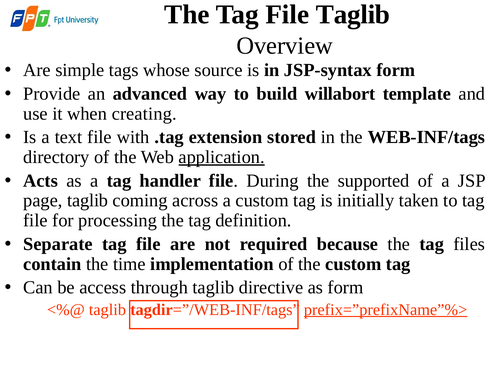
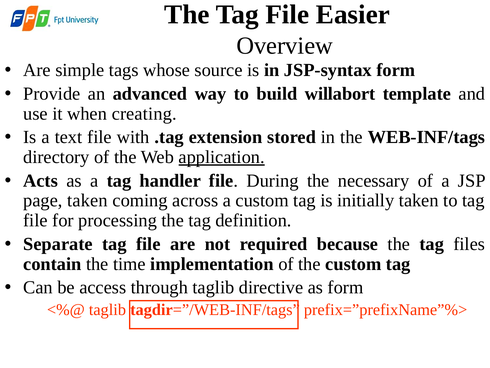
File Taglib: Taglib -> Easier (353, 14)
supported: supported -> necessary (374, 180)
page taglib: taglib -> taken (87, 200)
prefix=”prefixName”%> underline: present -> none (386, 309)
